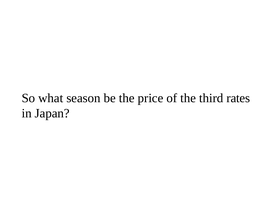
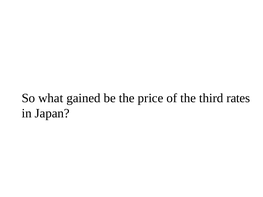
season: season -> gained (83, 98)
